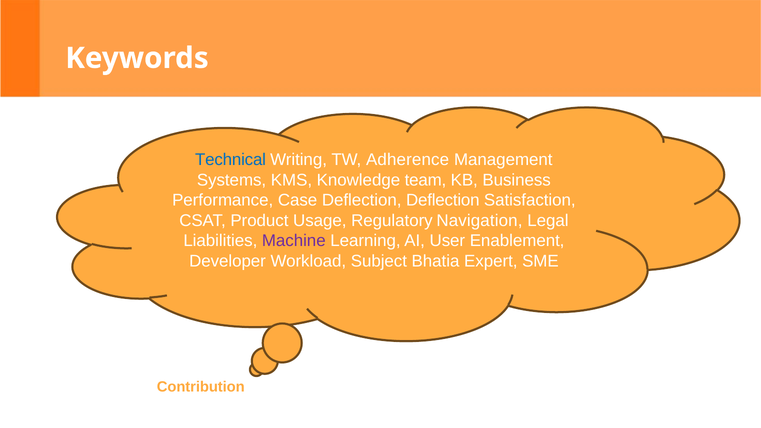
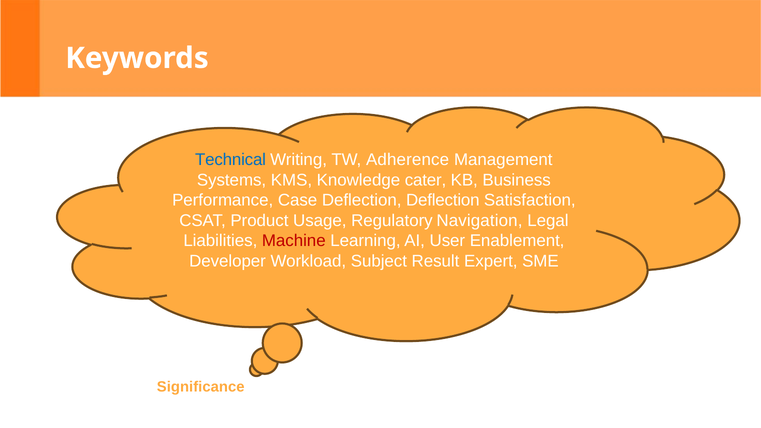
team: team -> cater (425, 180)
Machine colour: purple -> red (294, 241)
Bhatia: Bhatia -> Result (436, 261)
Contribution: Contribution -> Significance (201, 387)
